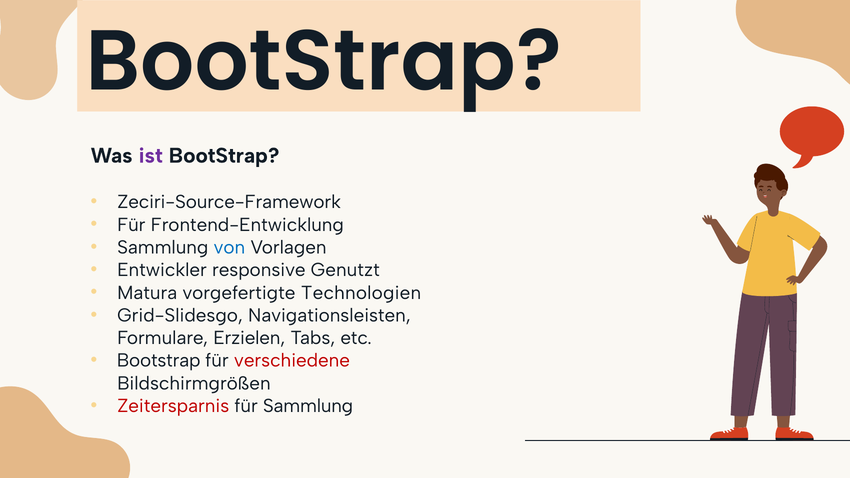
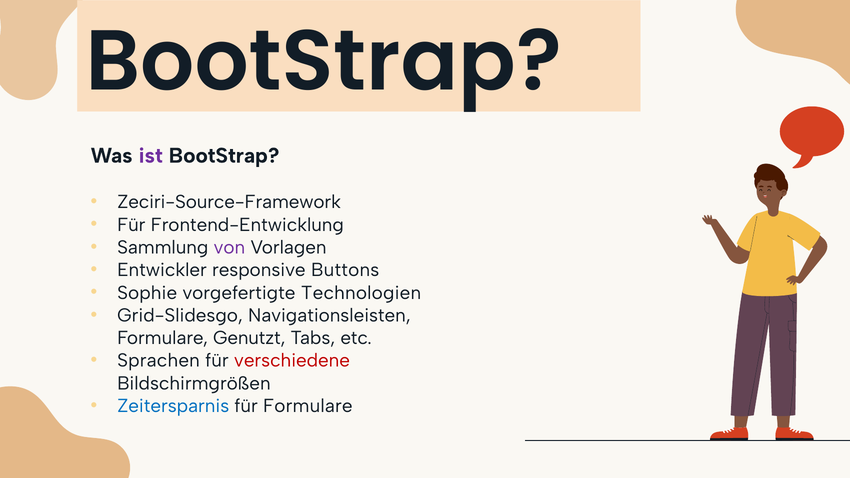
von colour: blue -> purple (229, 248)
Genutzt: Genutzt -> Buttons (345, 270)
Matura: Matura -> Sophie (147, 293)
Erzielen: Erzielen -> Genutzt (249, 338)
Bootstrap: Bootstrap -> Sprachen (158, 361)
Zeitersparnis colour: red -> blue (173, 406)
für Sammlung: Sammlung -> Formulare (308, 406)
